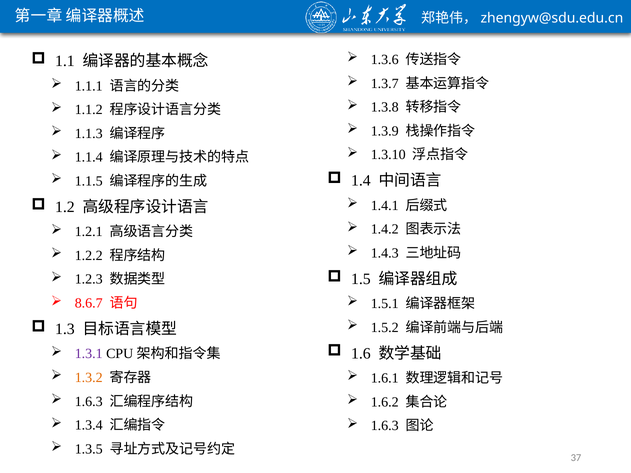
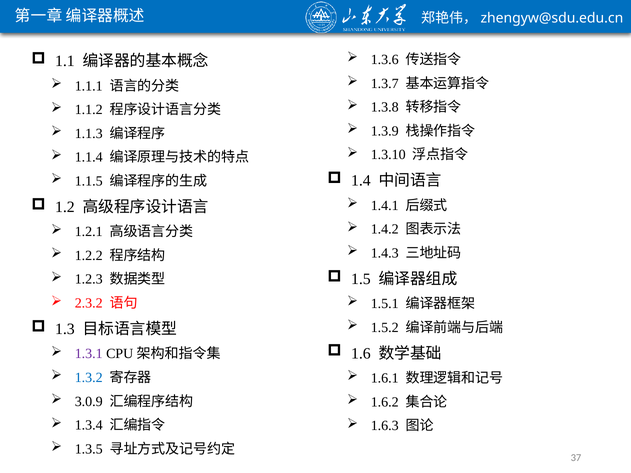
8.6.7: 8.6.7 -> 2.3.2 (89, 303)
1.3.2 colour: orange -> blue (89, 378)
1.6.3: 1.6.3 -> 3.0.9 (89, 402)
